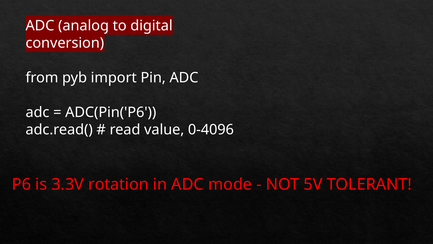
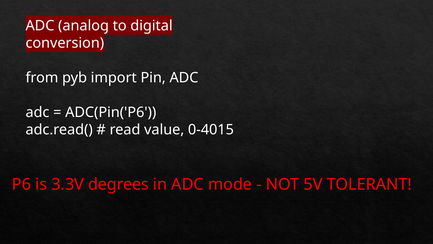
0-4096: 0-4096 -> 0-4015 (211, 130)
rotation: rotation -> degrees (119, 184)
